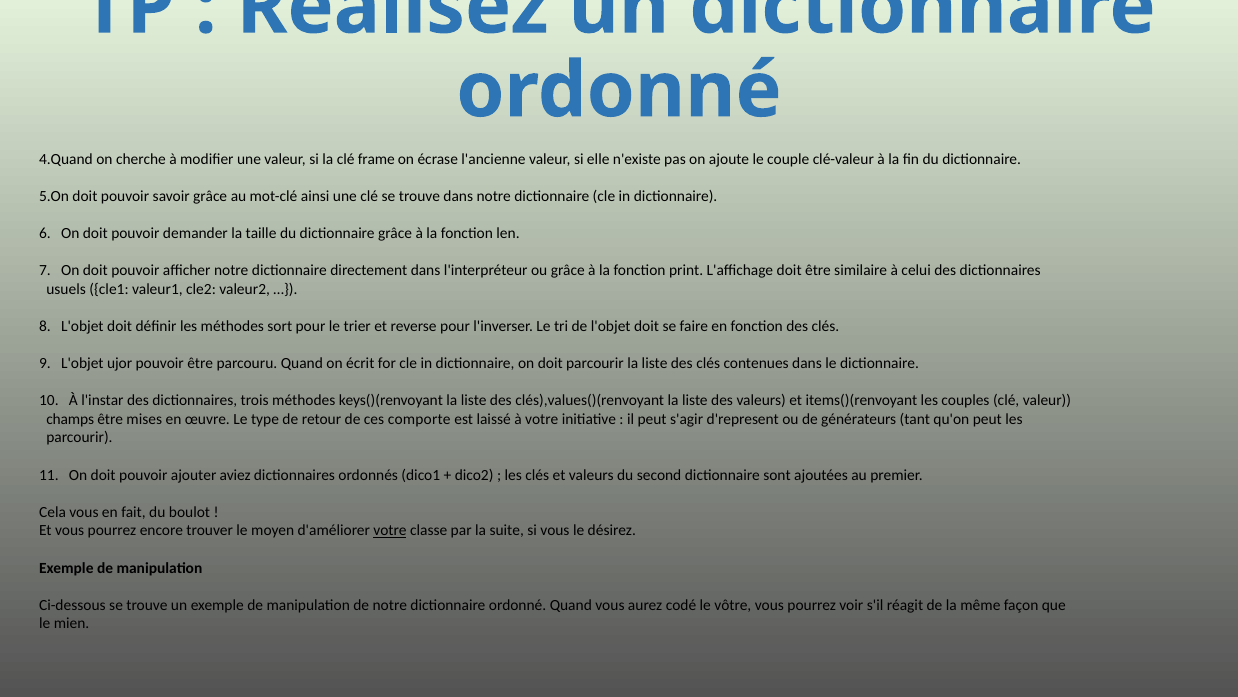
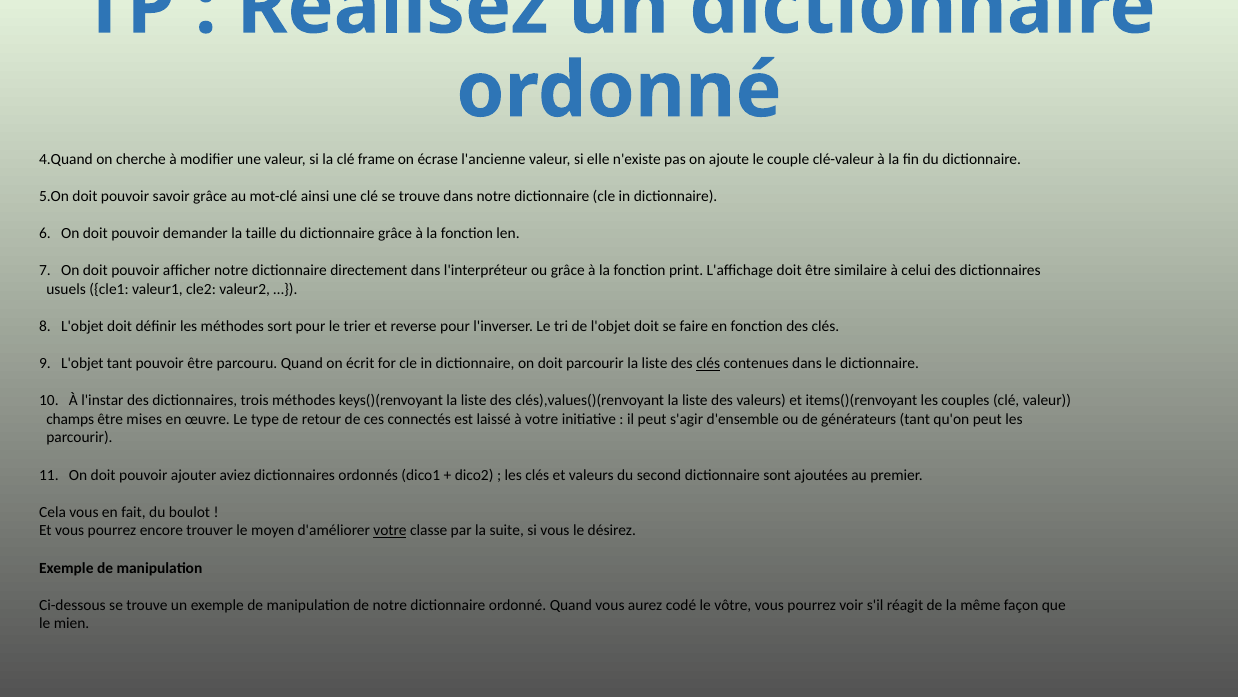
L'objet ujor: ujor -> tant (120, 363)
clés underline: none -> present (708, 363)
comporte: comporte -> connectés (419, 419)
d'represent: d'represent -> d'ensemble (743, 419)
